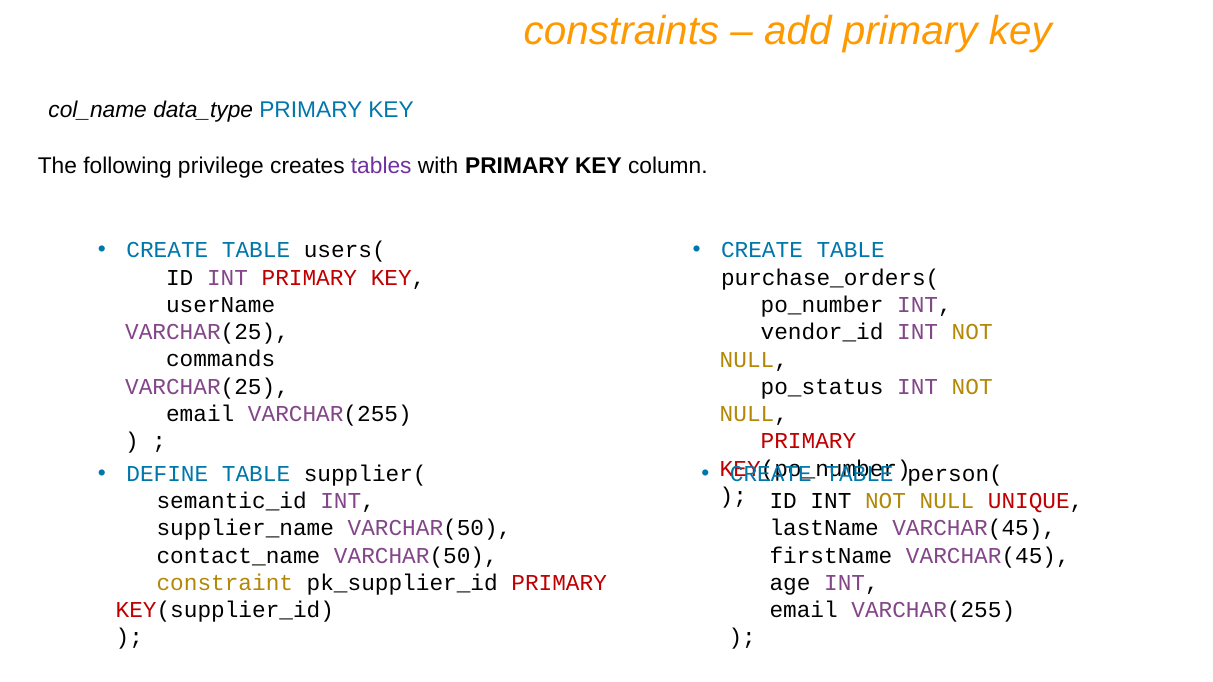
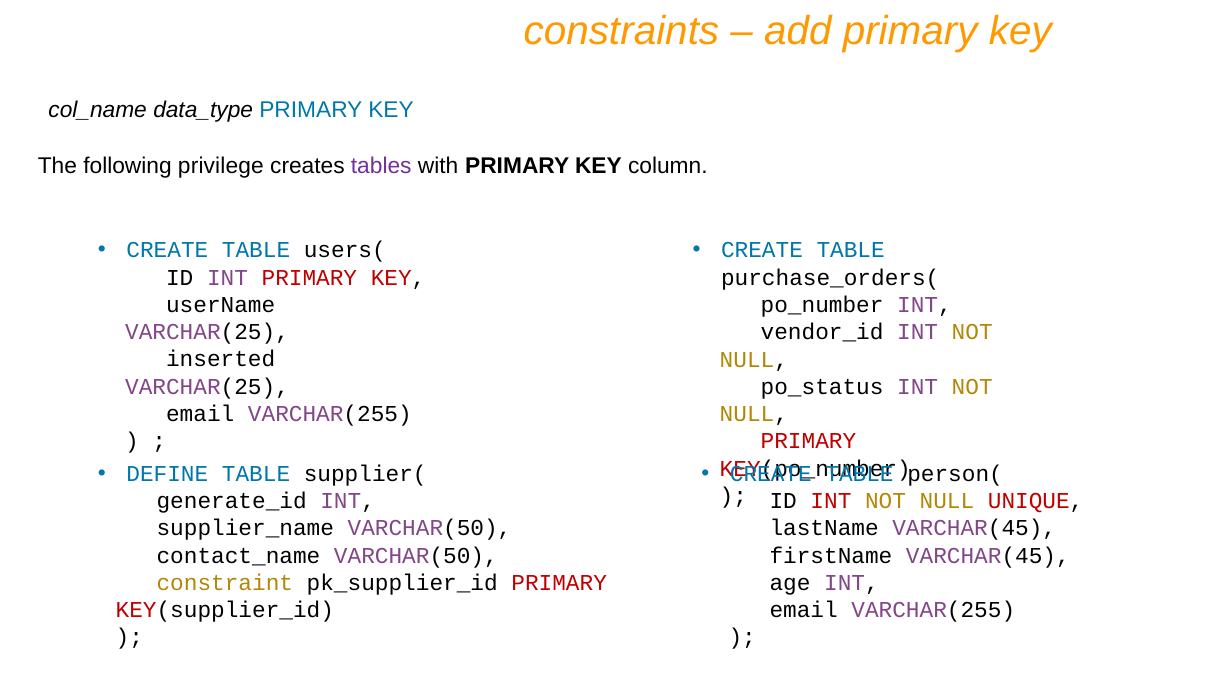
commands: commands -> inserted (221, 360)
semantic_id: semantic_id -> generate_id (232, 501)
INT colour: black -> red (831, 501)
